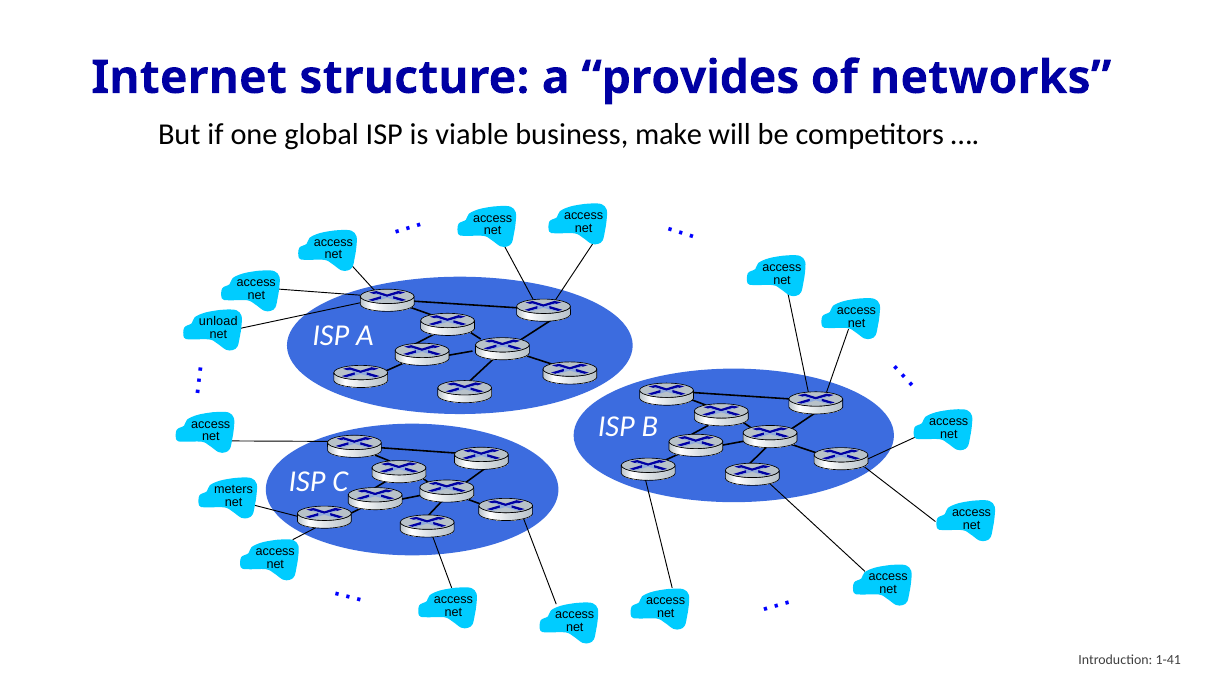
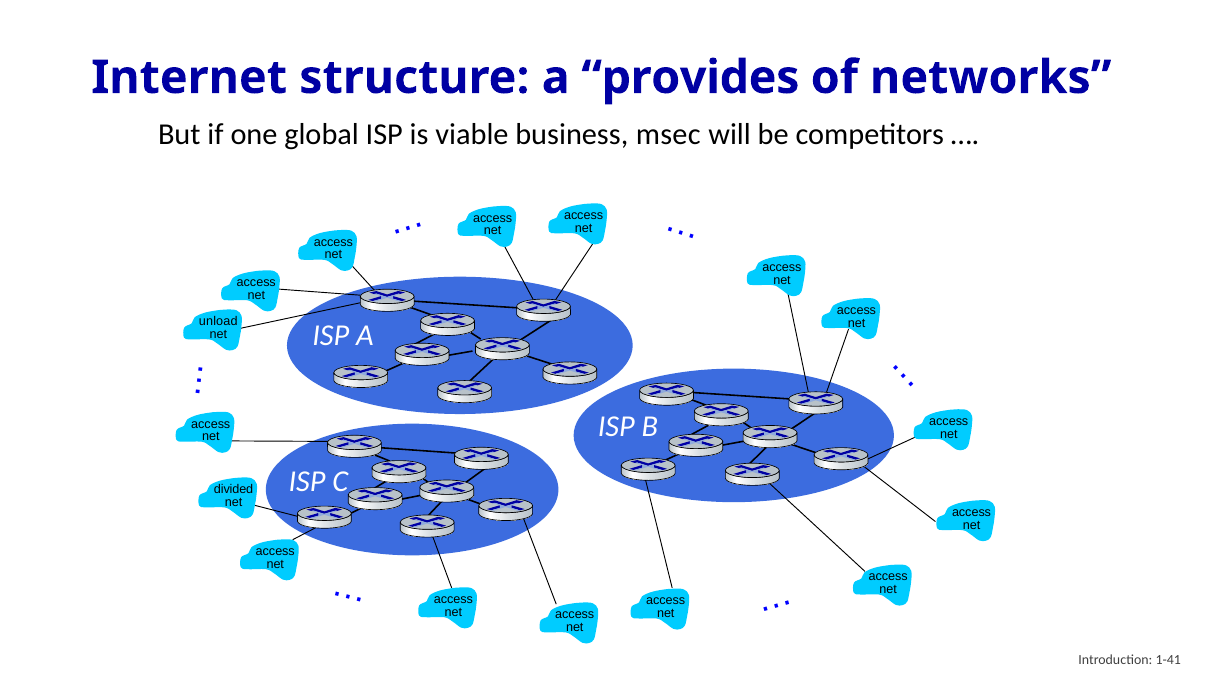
make: make -> msec (668, 135)
meters: meters -> divided (234, 490)
